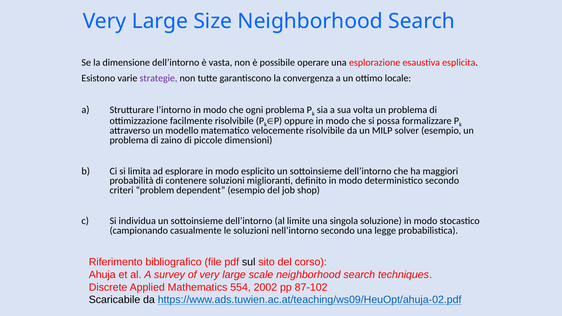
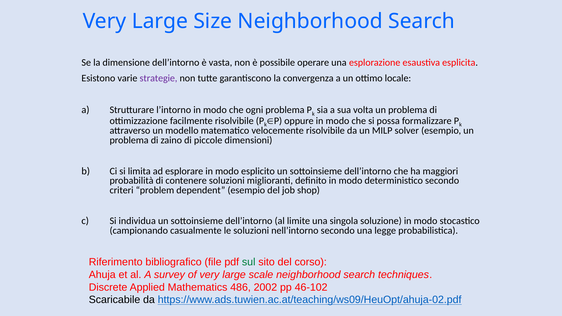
sul colour: black -> green (249, 262)
554: 554 -> 486 (241, 287)
87-102: 87-102 -> 46-102 (311, 287)
